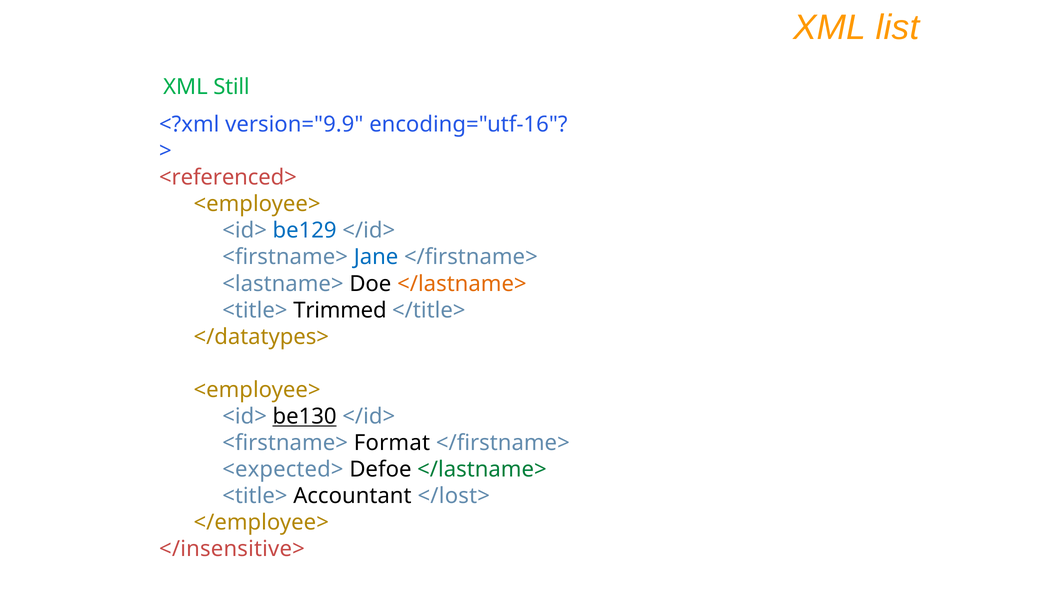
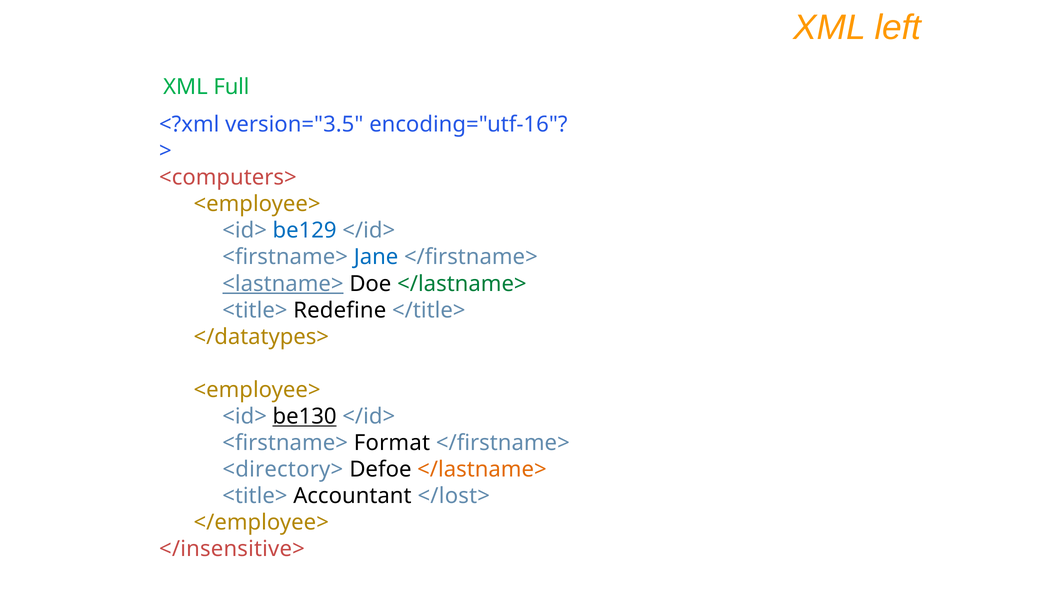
list: list -> left (898, 28)
Still: Still -> Full (231, 87)
version="9.9: version="9.9 -> version="3.5 (294, 124)
<referenced>: <referenced> -> <computers> (228, 177)
<lastname> underline: none -> present (283, 284)
</lastname> colour: orange -> green (462, 284)
Trimmed: Trimmed -> Redefine (340, 310)
<expected>: <expected> -> <directory> (283, 469)
</lastname> colour: green -> orange (482, 469)
